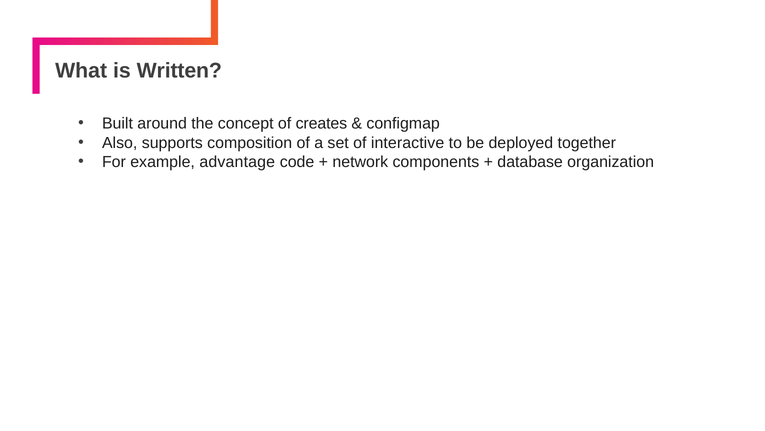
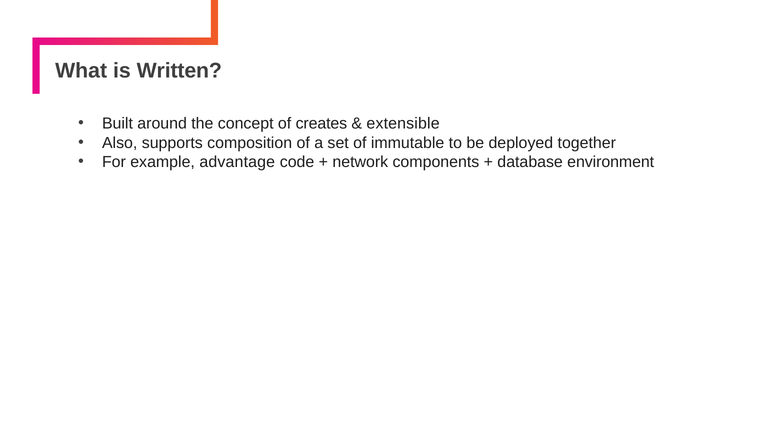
configmap: configmap -> extensible (403, 123)
interactive: interactive -> immutable (408, 143)
organization: organization -> environment (611, 162)
